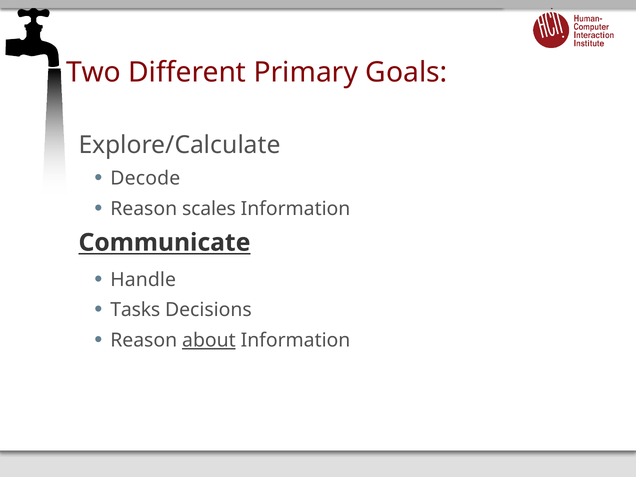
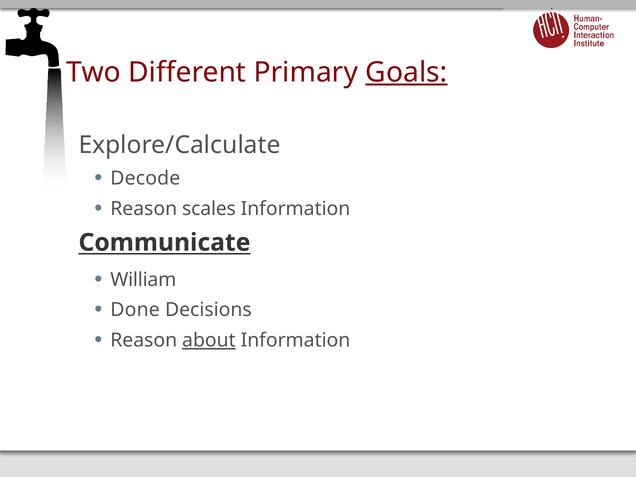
Goals underline: none -> present (406, 72)
Handle: Handle -> William (143, 280)
Tasks: Tasks -> Done (135, 310)
